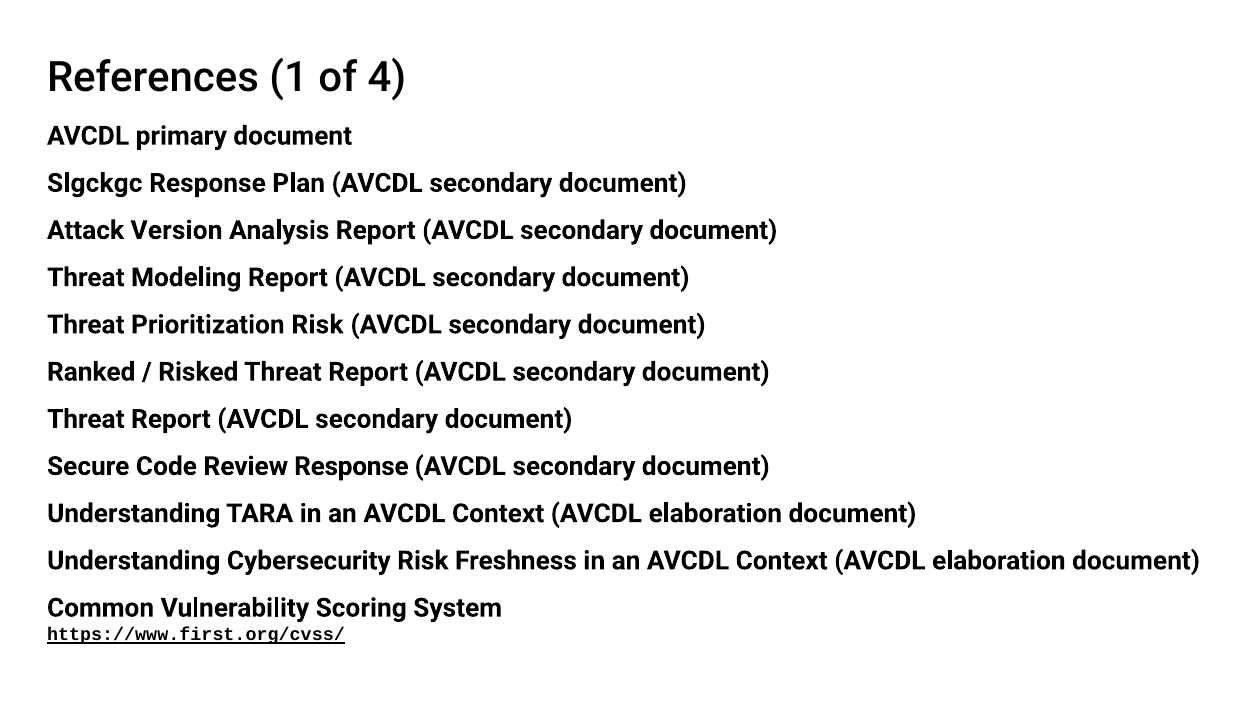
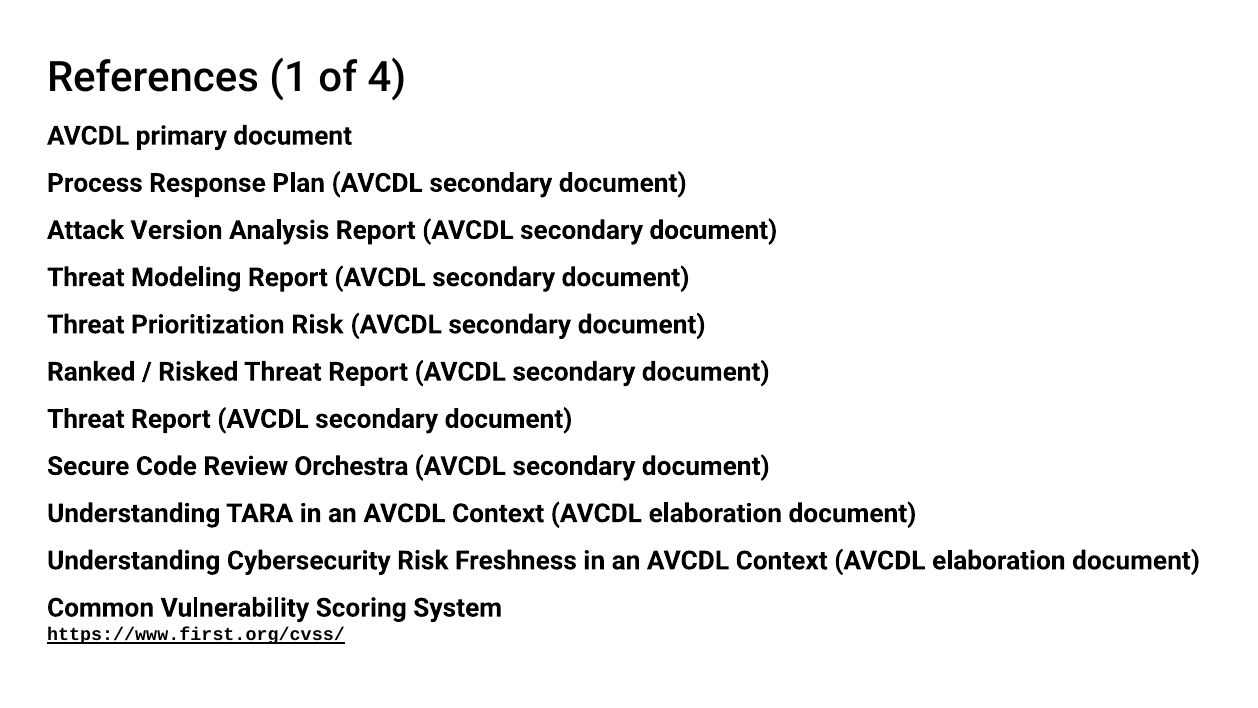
Slgckgc: Slgckgc -> Process (95, 183)
Review Response: Response -> Orchestra (351, 466)
